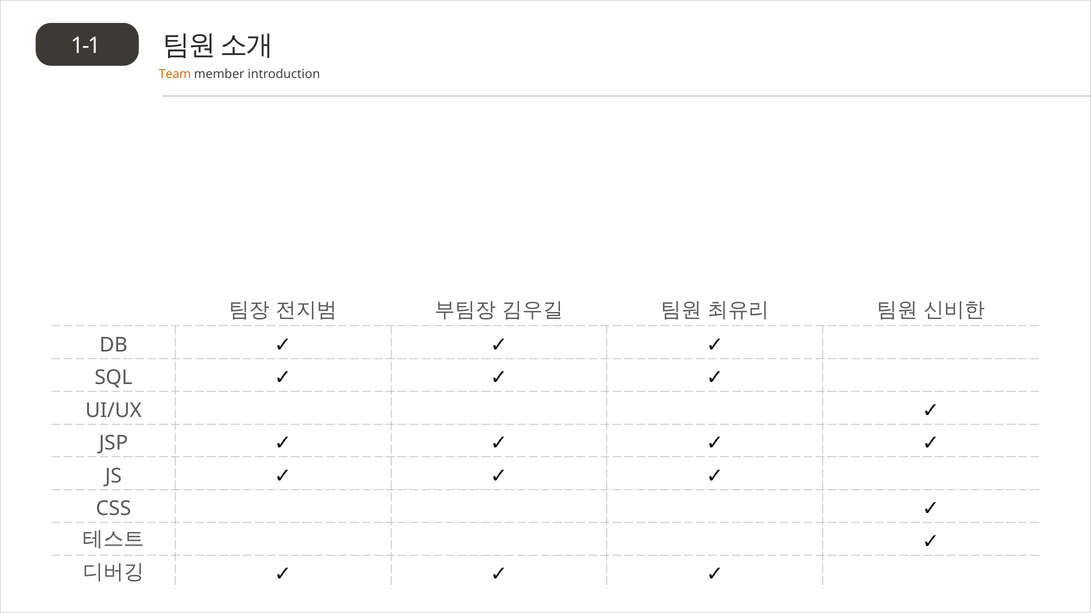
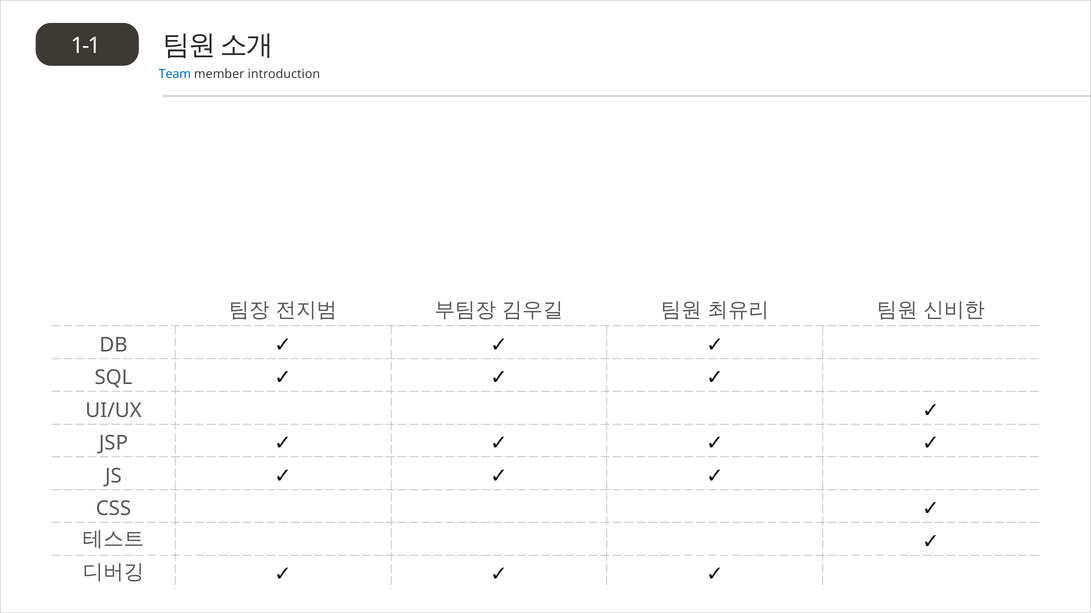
Team colour: orange -> blue (175, 74)
